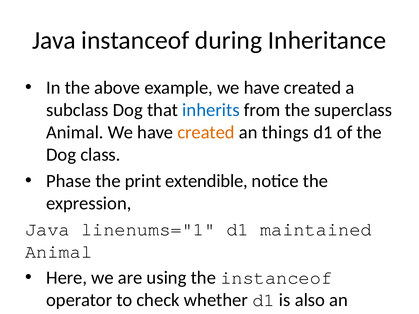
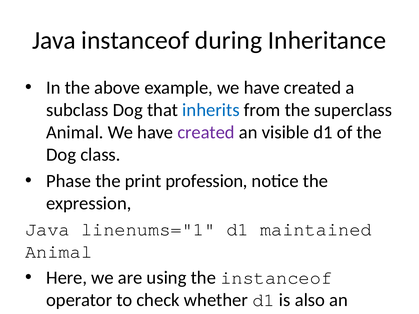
created colour: orange -> purple (206, 133)
things: things -> visible (286, 133)
extendible: extendible -> profession (207, 181)
